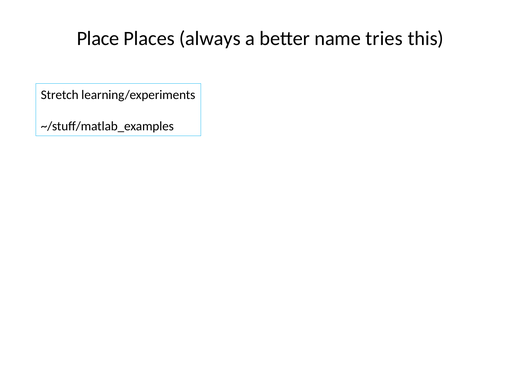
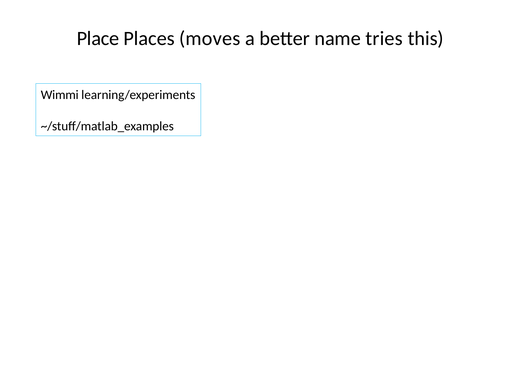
always: always -> moves (210, 38)
Stretch: Stretch -> Wimmi (60, 95)
